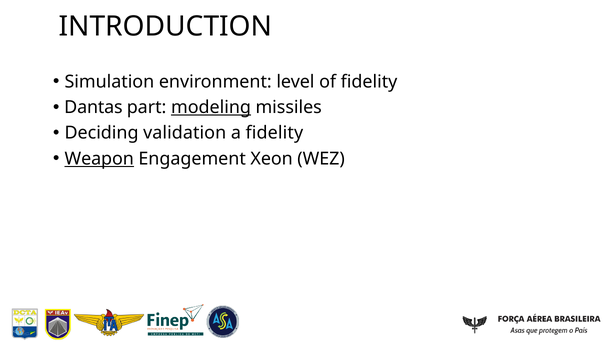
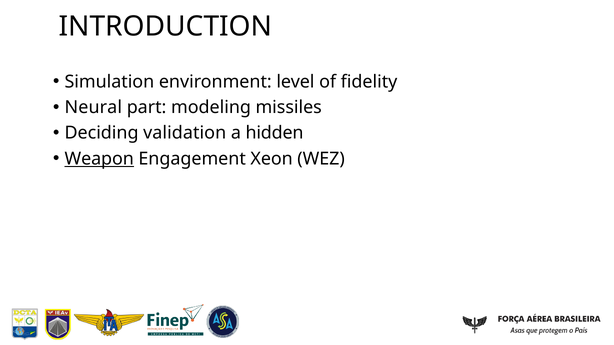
Dantas: Dantas -> Neural (93, 107)
modeling underline: present -> none (211, 107)
a fidelity: fidelity -> hidden (275, 133)
